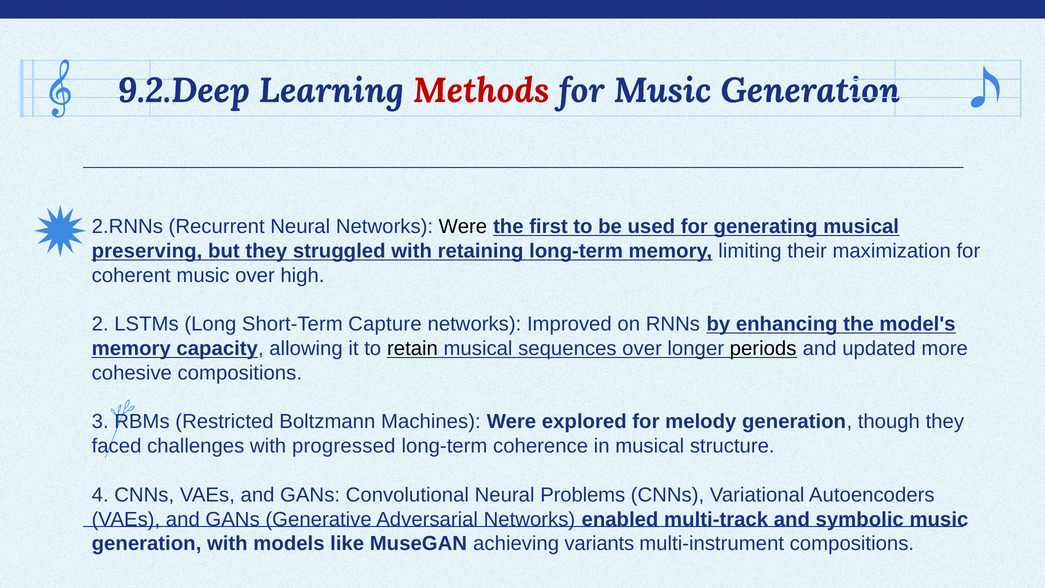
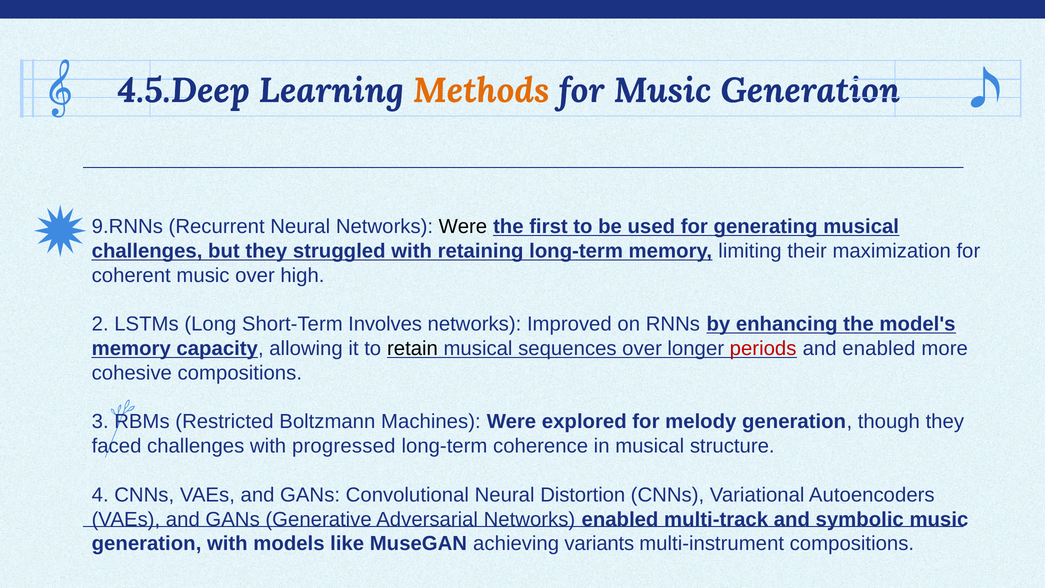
9.2.Deep: 9.2.Deep -> 4.5.Deep (184, 91)
Methods colour: red -> orange (481, 91)
2.RNNs: 2.RNNs -> 9.RNNs (127, 226)
preserving: preserving -> challenges (147, 251)
Capture: Capture -> Involves (385, 324)
periods colour: black -> red (763, 348)
and updated: updated -> enabled (879, 348)
Problems: Problems -> Distortion (583, 495)
